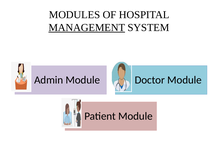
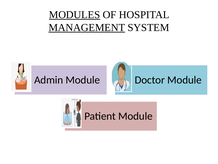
MODULES underline: none -> present (75, 15)
